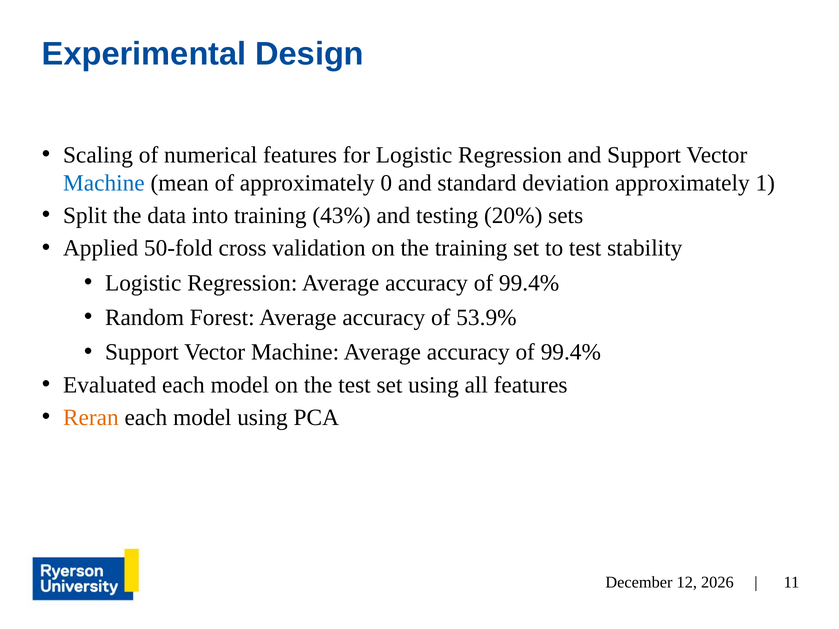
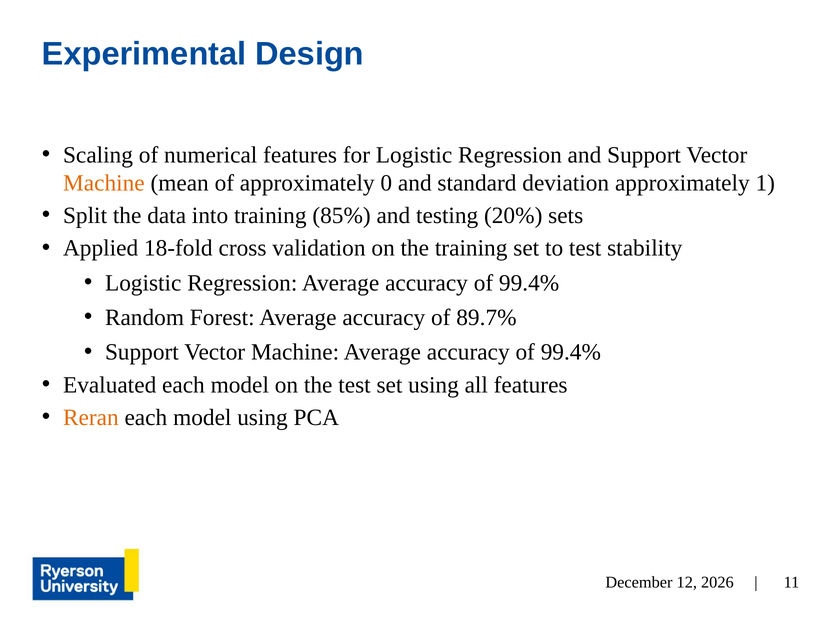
Machine colour: blue -> orange (104, 183)
43%: 43% -> 85% (342, 216)
50-fold: 50-fold -> 18-fold (178, 248)
53.9%: 53.9% -> 89.7% (486, 318)
